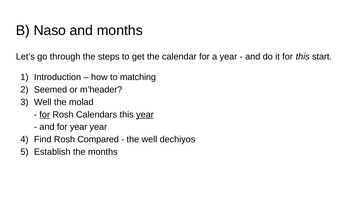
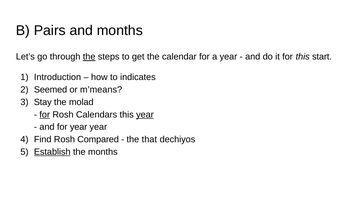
Naso: Naso -> Pairs (50, 31)
the underline: none -> present (89, 57)
matching: matching -> indicates (138, 77)
m’header: m’header -> m’means (101, 90)
Well: Well -> Stay (43, 102)
the well: well -> that (149, 139)
Establish underline: none -> present (52, 152)
